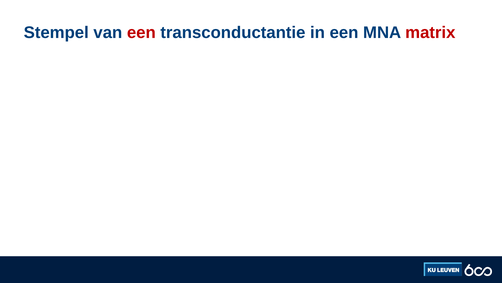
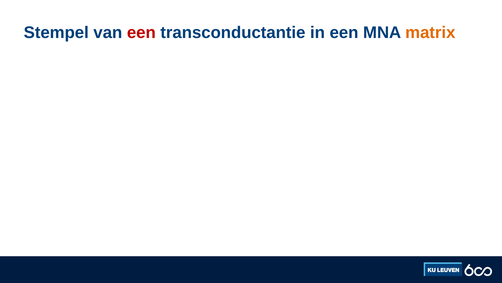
matrix colour: red -> orange (430, 33)
